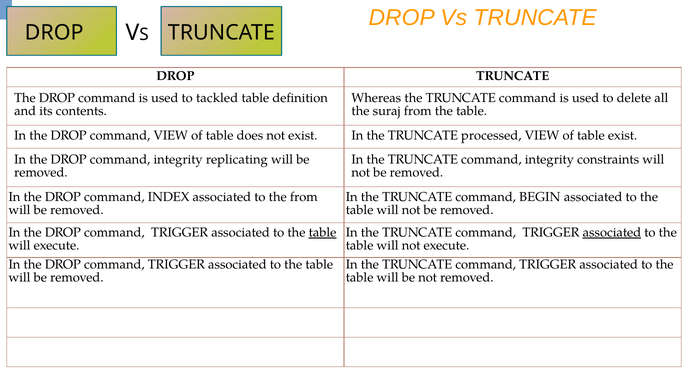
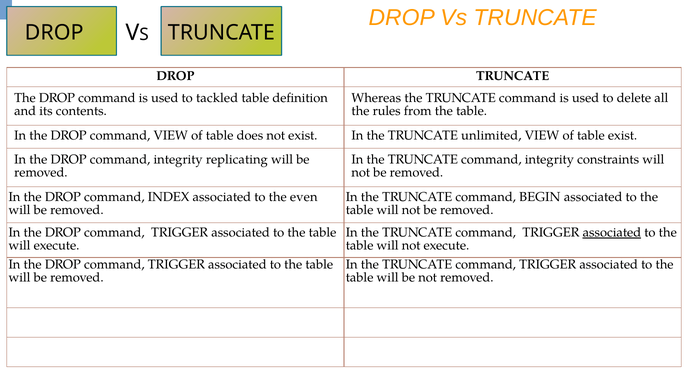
suraj: suraj -> rules (387, 111)
processed: processed -> unlimited (491, 135)
the from: from -> even (304, 197)
table underline: present -> none (323, 232)
